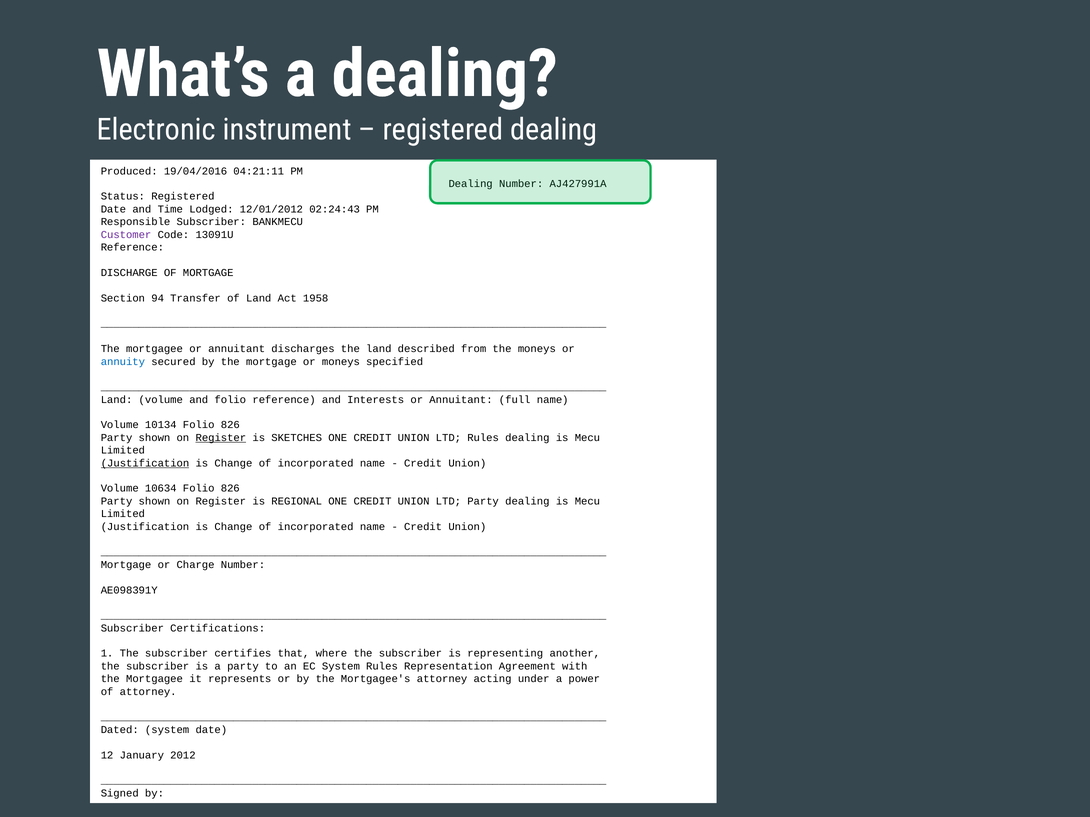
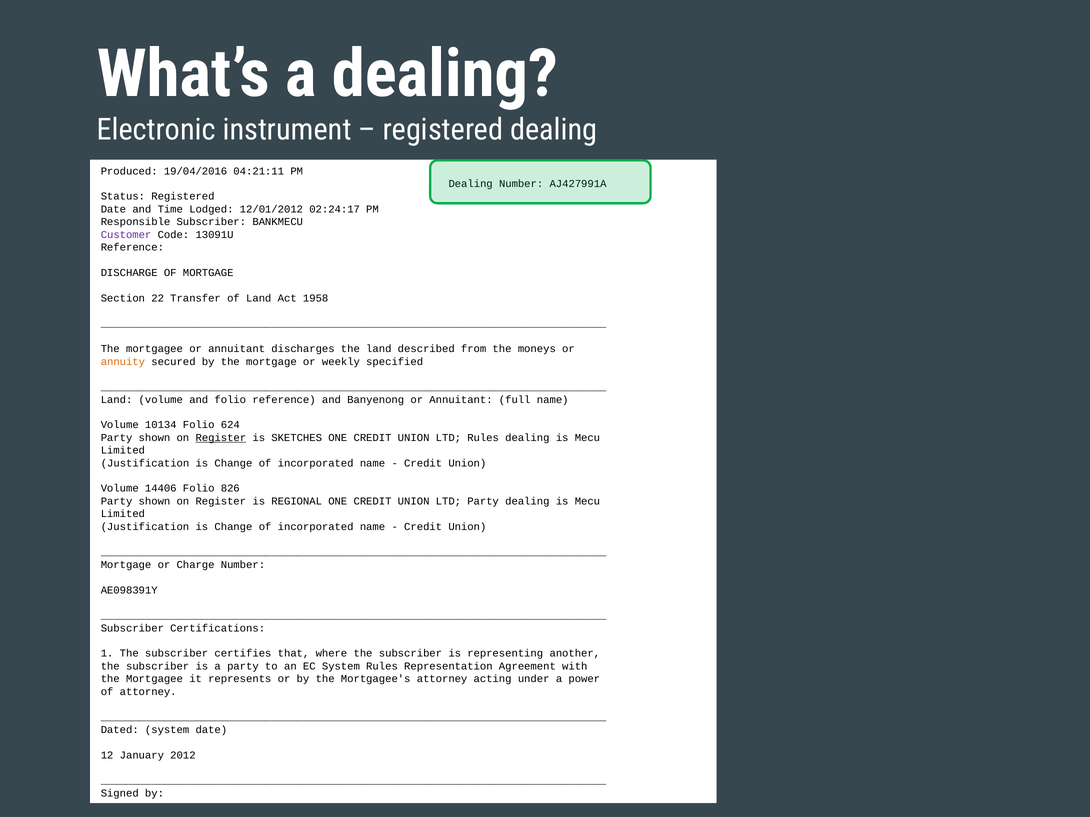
02:24:43: 02:24:43 -> 02:24:17 (335, 209)
94: 94 -> 22 (158, 298)
annuity colour: blue -> orange (123, 362)
or moneys: moneys -> weekly (341, 362)
Interests: Interests -> Banyenong (376, 400)
10134 Folio 826: 826 -> 624 (230, 425)
Justification underline: present -> none (145, 463)
10634: 10634 -> 14406 (161, 489)
